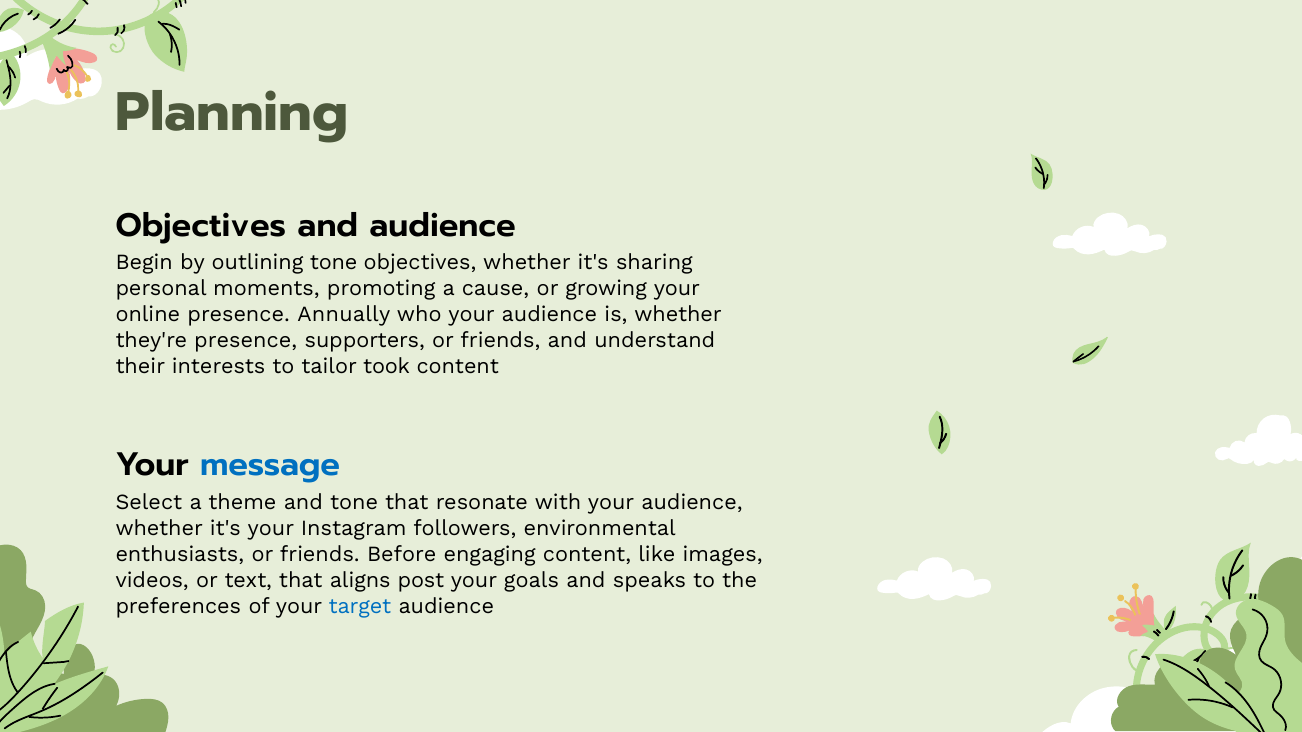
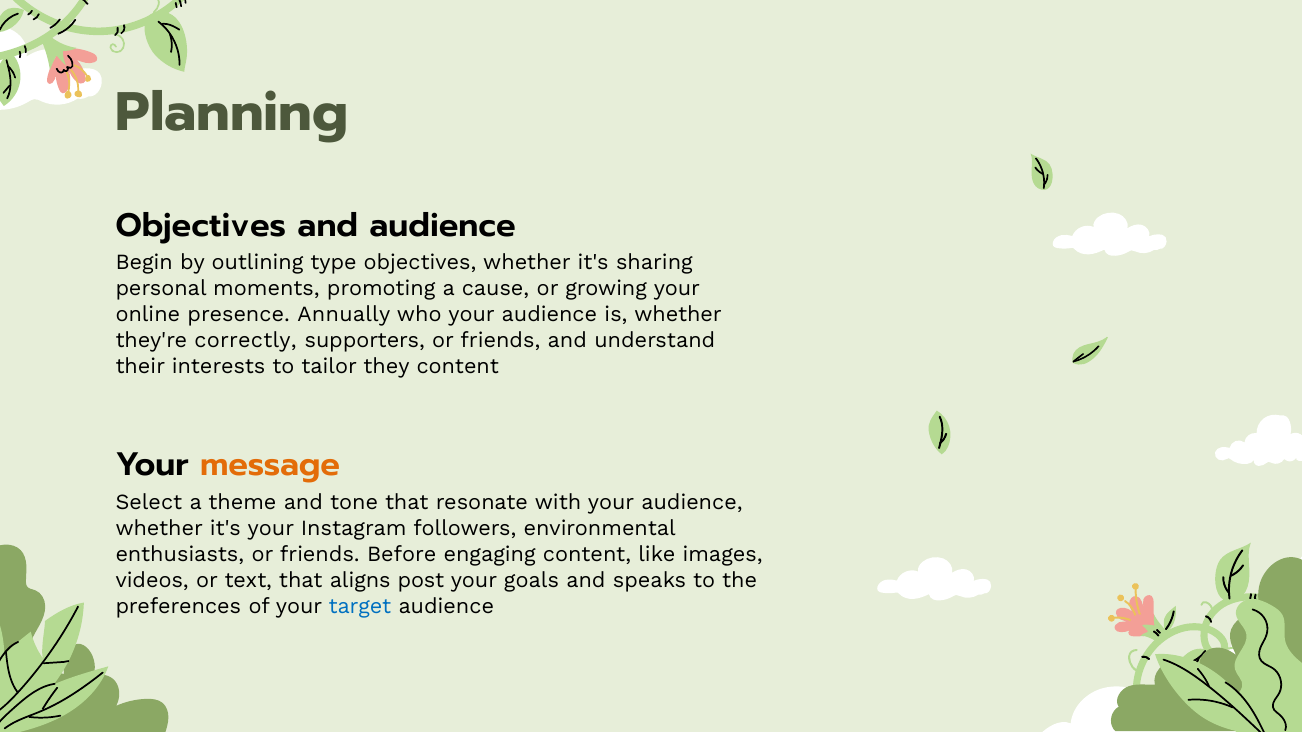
outlining tone: tone -> type (333, 262)
they're presence: presence -> correctly (246, 341)
took: took -> they (386, 367)
message colour: blue -> orange (270, 465)
